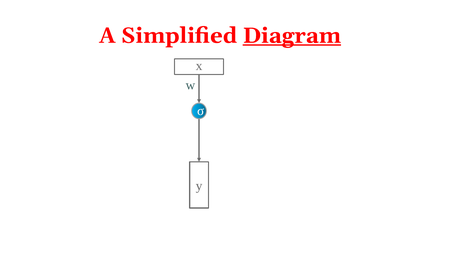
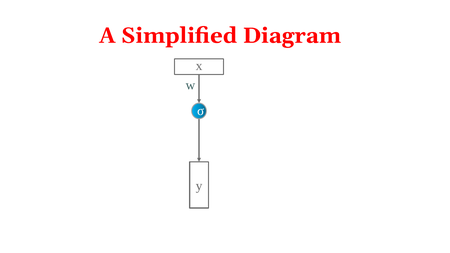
Diagram underline: present -> none (292, 36)
